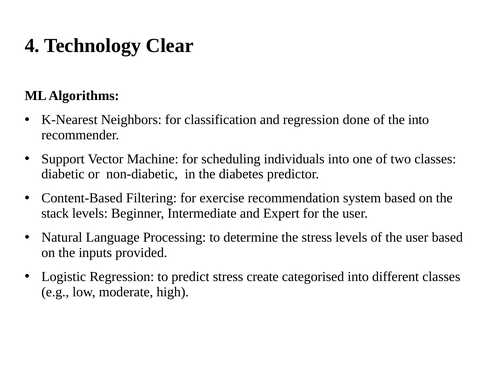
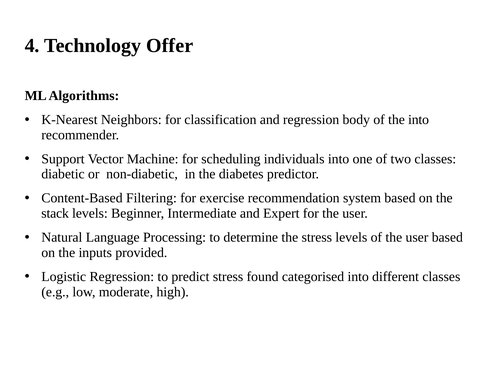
Clear: Clear -> Offer (170, 46)
done: done -> body (356, 120)
create: create -> found (263, 277)
